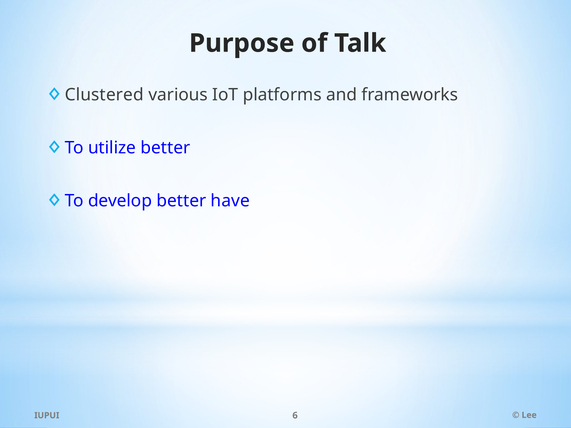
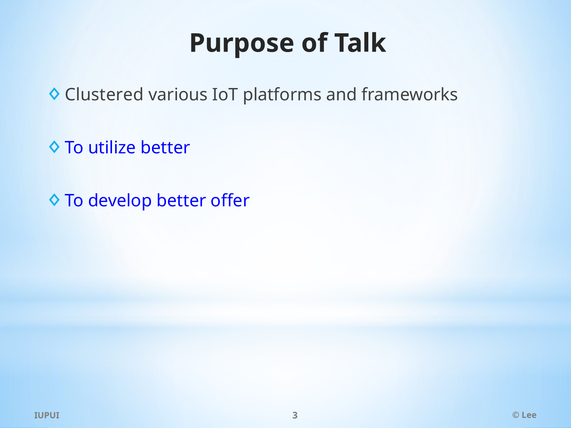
have: have -> offer (230, 201)
6: 6 -> 3 (295, 416)
